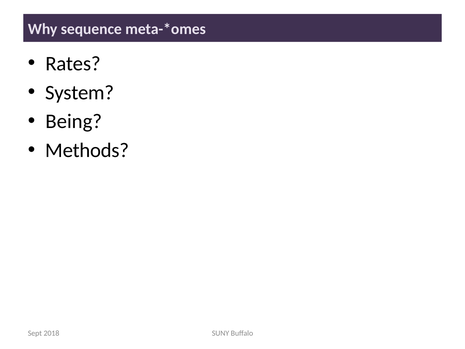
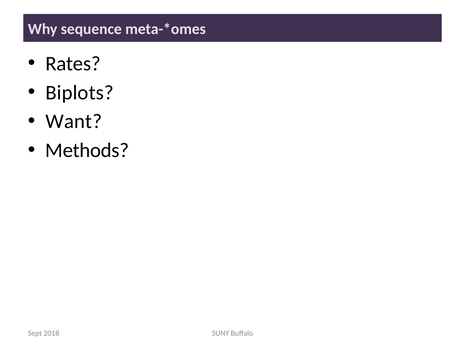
System: System -> Biplots (80, 92)
Being: Being -> Want (74, 121)
